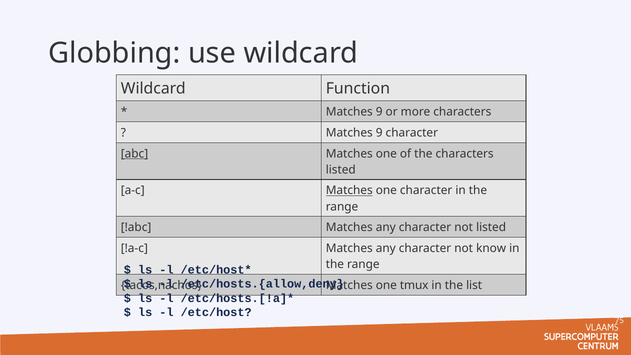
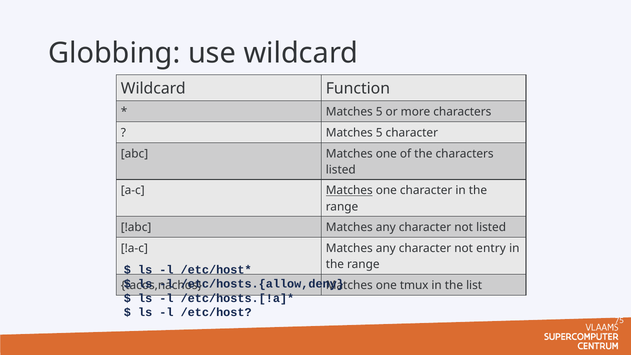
9: 9 -> 5 (379, 112)
9: 9 -> 5 (379, 133)
abc underline: present -> none (134, 154)
know: know -> entry (491, 248)
